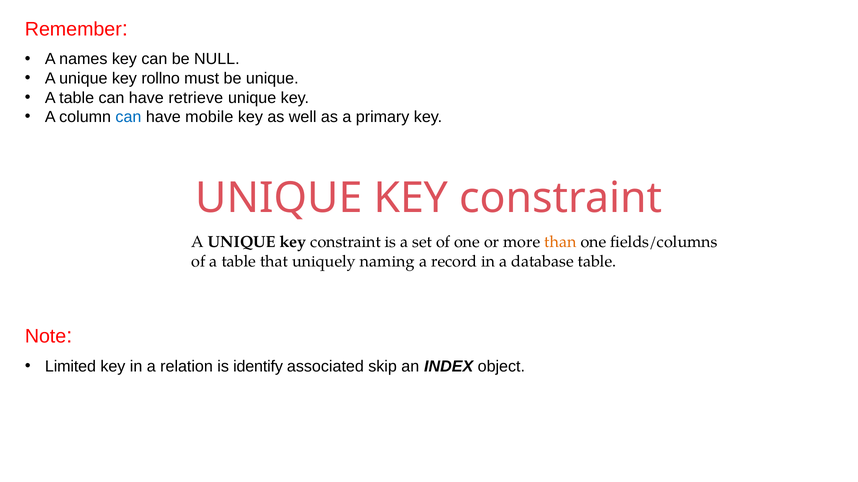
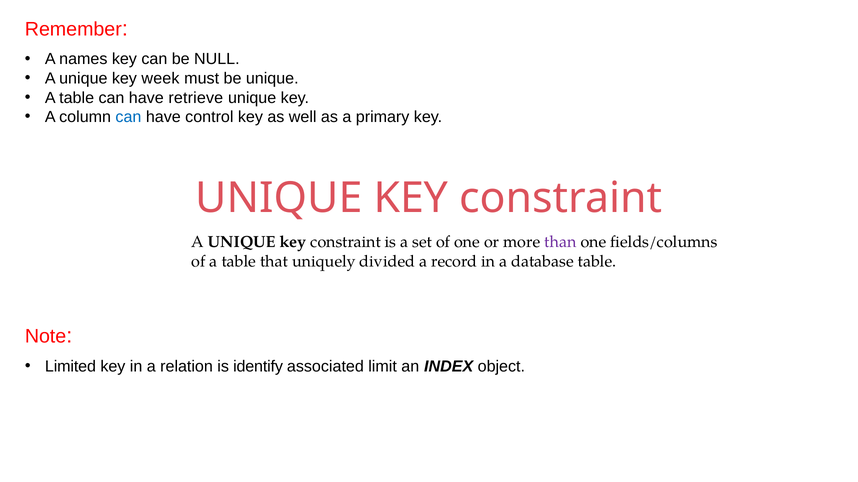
rollno: rollno -> week (160, 79)
mobile: mobile -> control (209, 117)
than colour: orange -> purple (560, 242)
naming: naming -> divided (387, 262)
skip: skip -> limit (383, 367)
